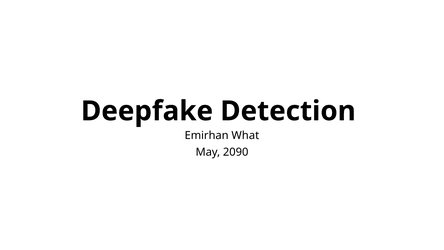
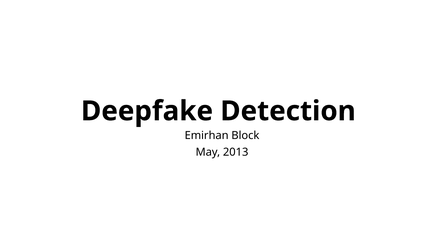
What: What -> Block (245, 135)
2090: 2090 -> 2013 (236, 152)
